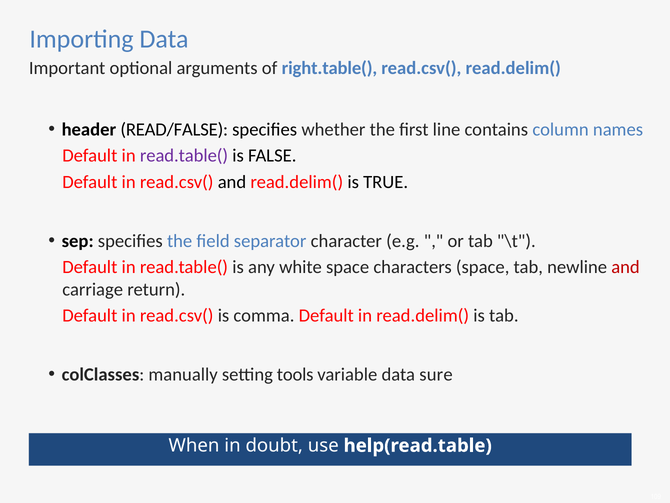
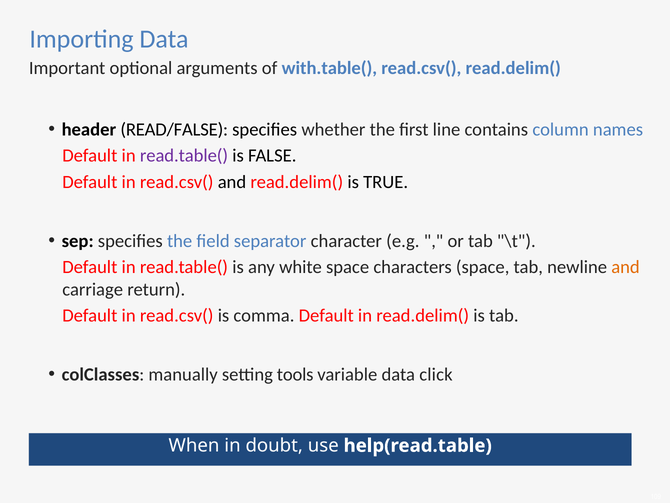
right.table(: right.table( -> with.table( (329, 68)
and colour: red -> orange (626, 267)
sure: sure -> click (436, 374)
